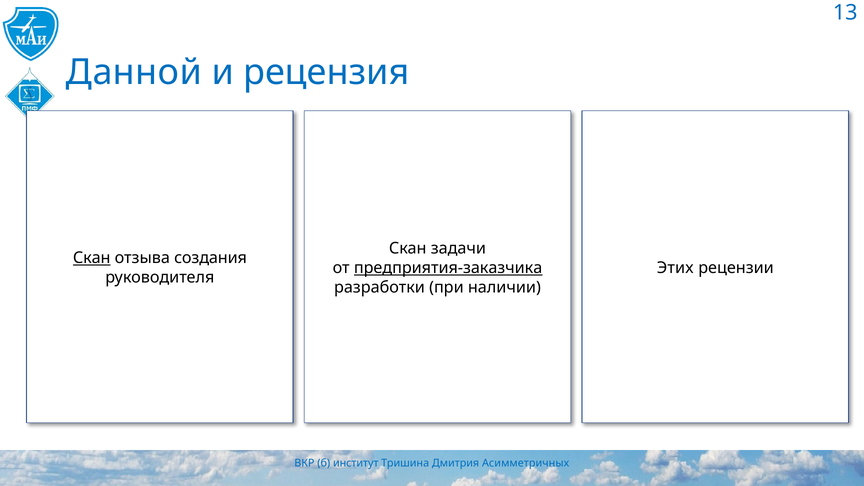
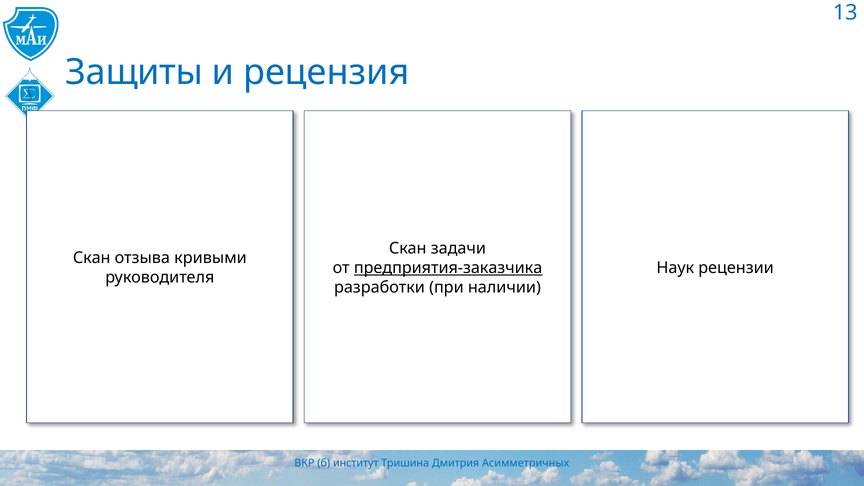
Данной: Данной -> Защиты (134, 73)
Скан underline: present -> none (92, 258)
создания: создания -> кривыми (210, 258)
Этих: Этих -> Наук (675, 268)
